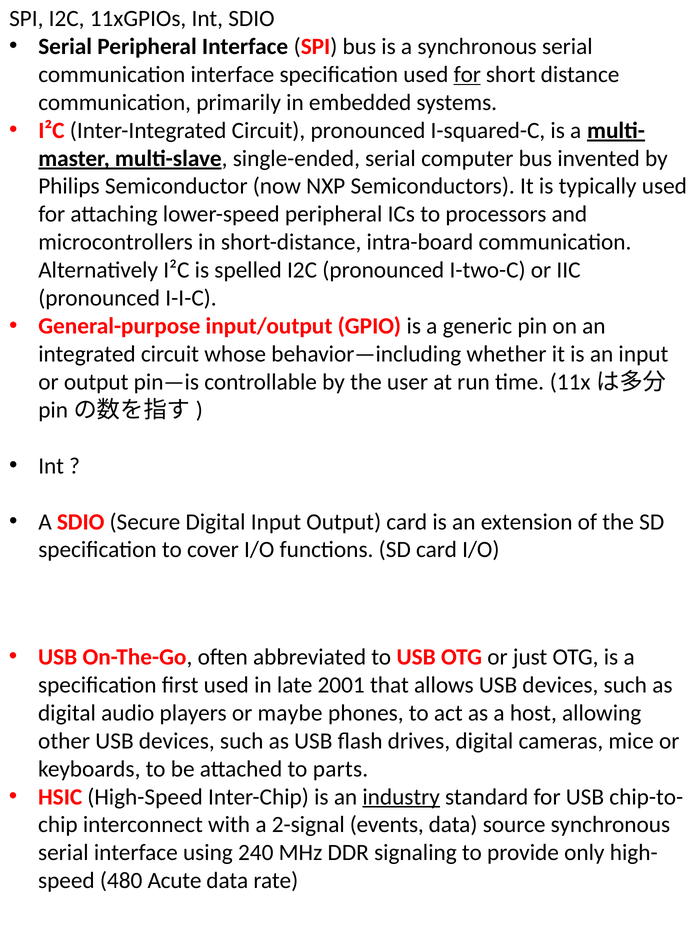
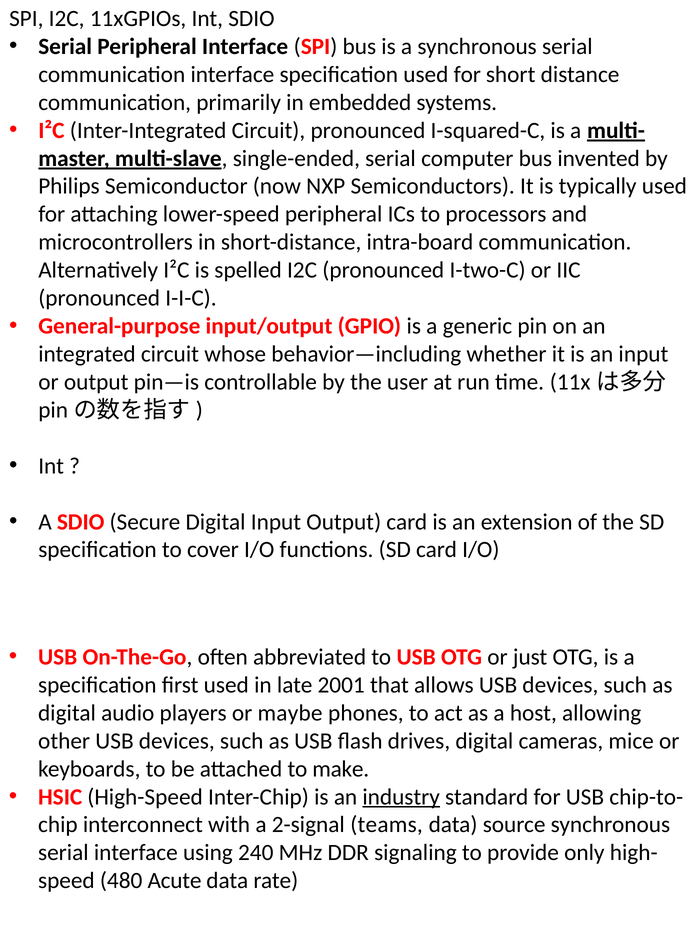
for underline: present -> none (467, 74)
parts: parts -> make (341, 769)
events: events -> teams (387, 825)
